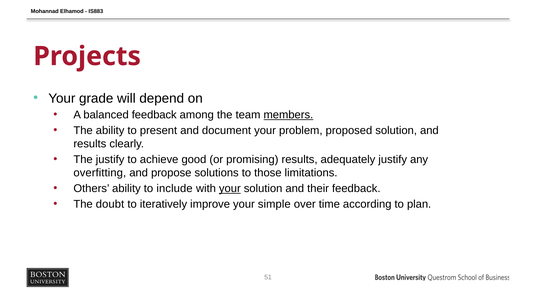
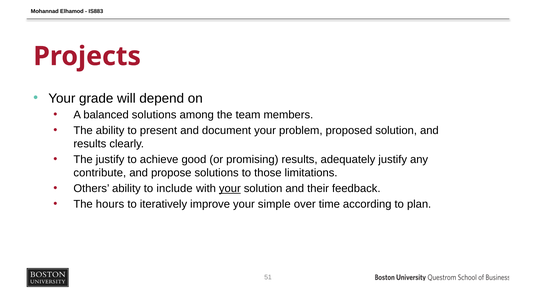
balanced feedback: feedback -> solutions (154, 115)
members underline: present -> none (288, 115)
overfitting: overfitting -> contribute (100, 173)
doubt: doubt -> hours (110, 204)
